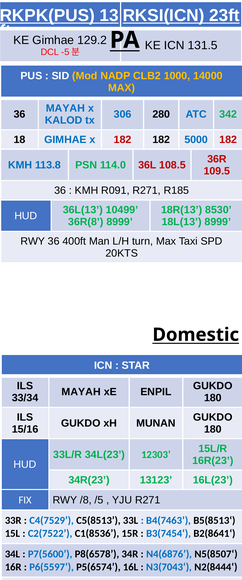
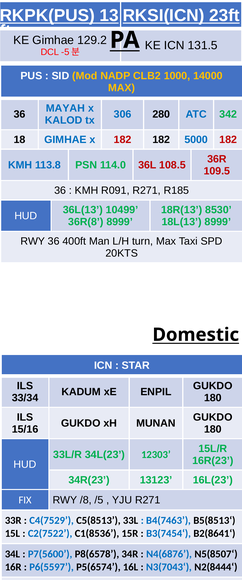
MAYAH: MAYAH -> KADUM (81, 391)
